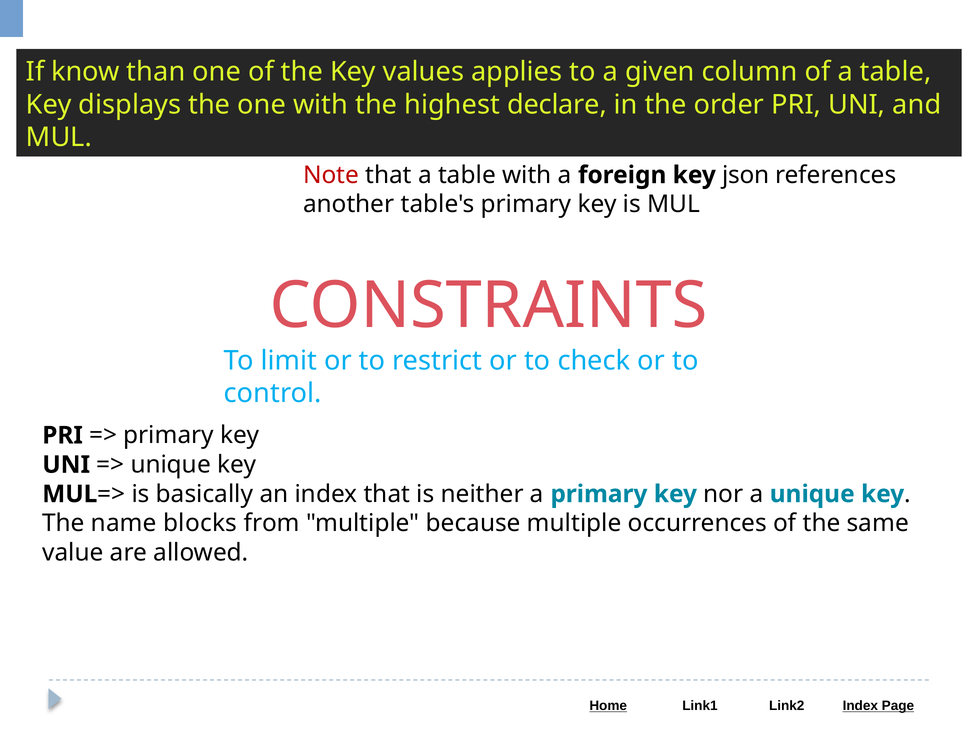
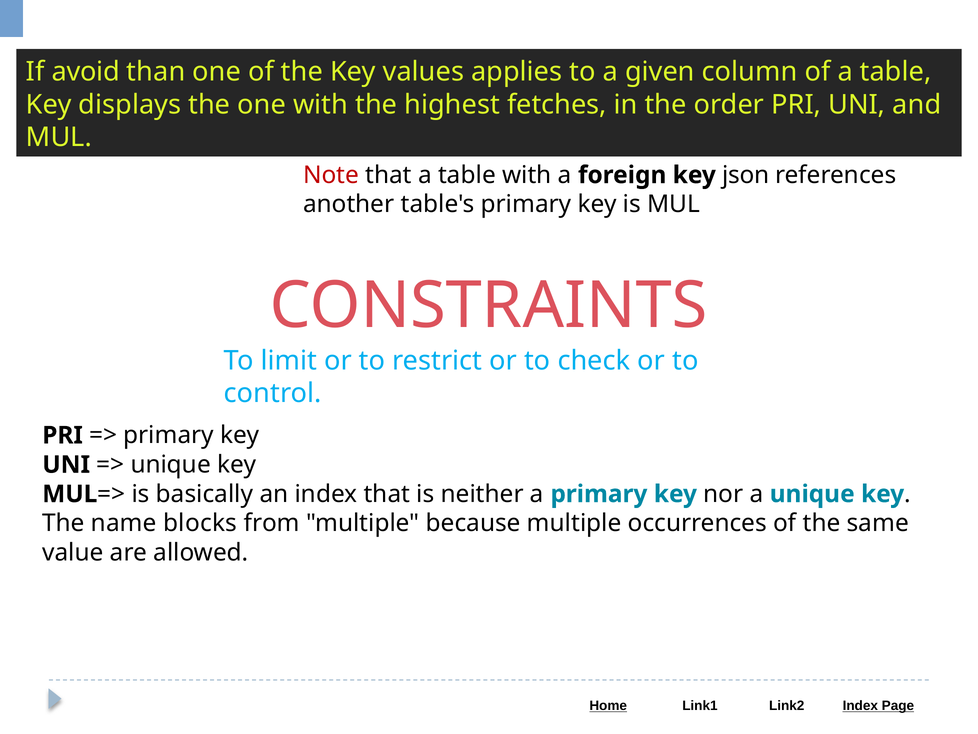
know: know -> avoid (86, 72)
declare: declare -> fetches (557, 105)
